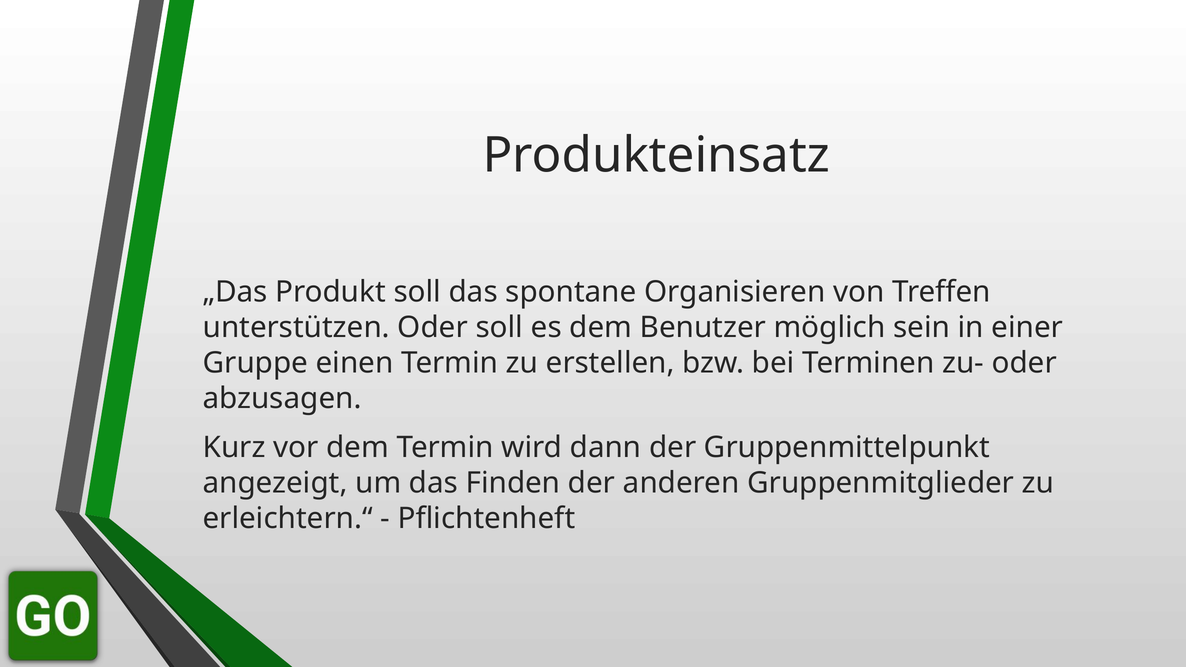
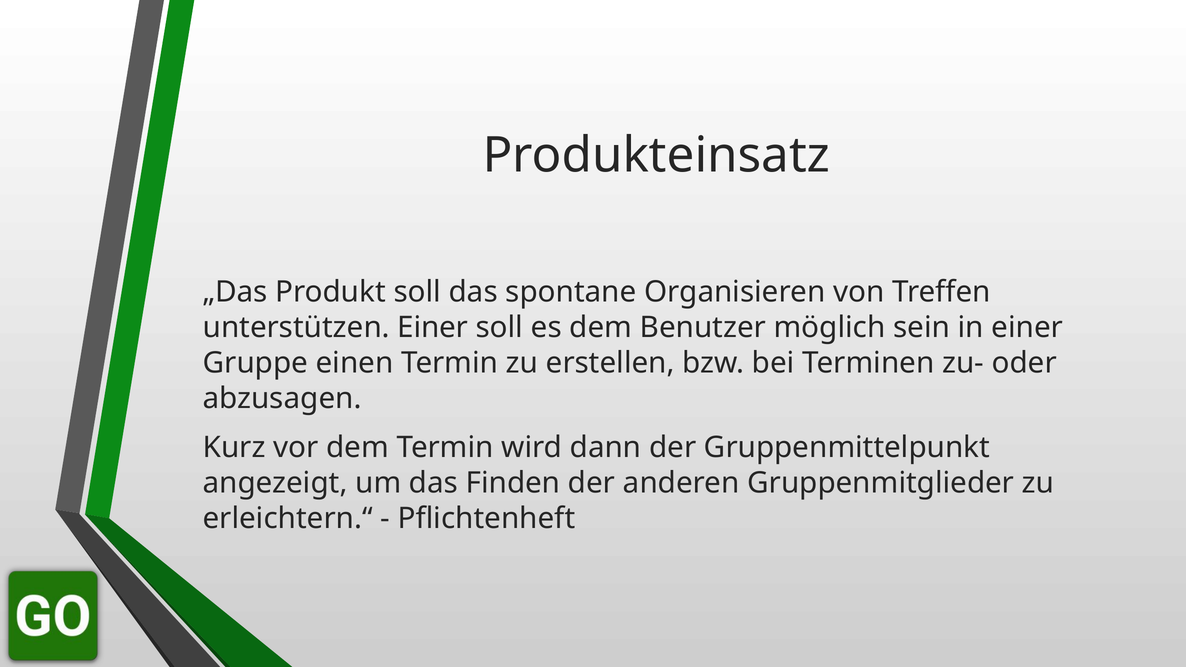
unterstützen Oder: Oder -> Einer (433, 327)
